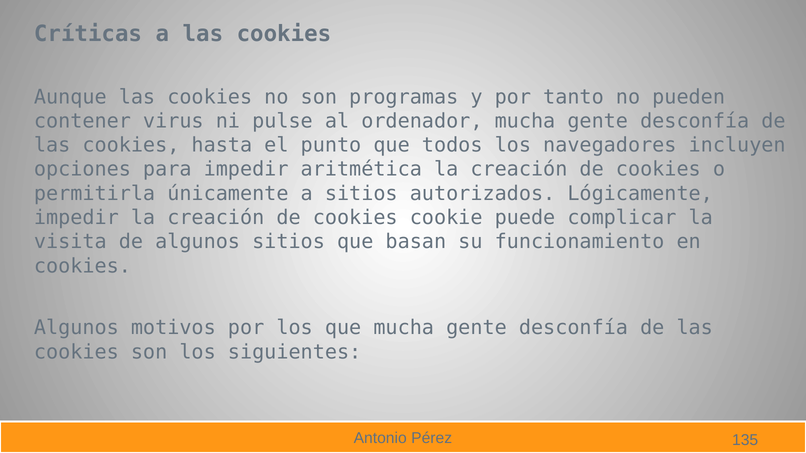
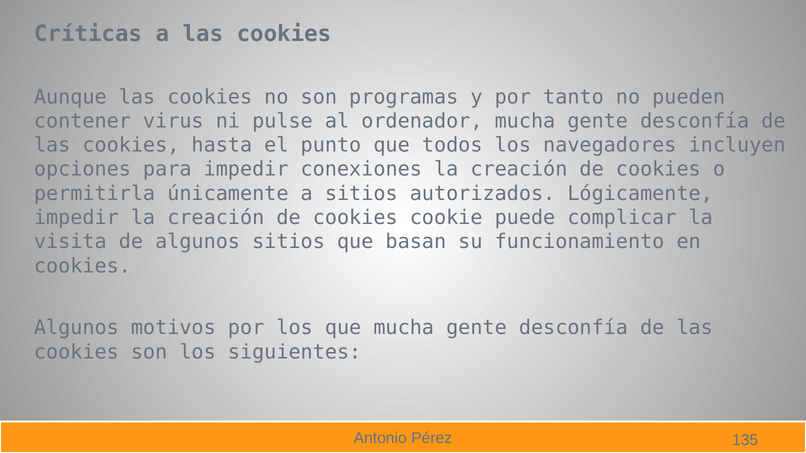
aritmética: aritmética -> conexiones (361, 169)
